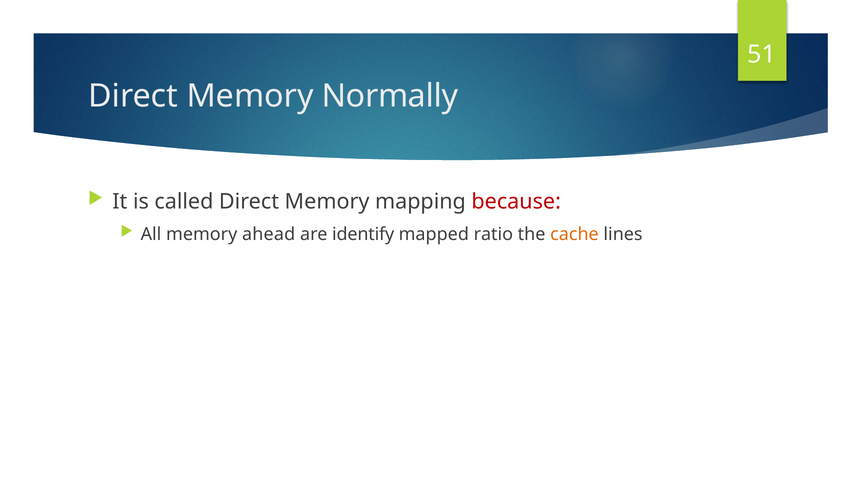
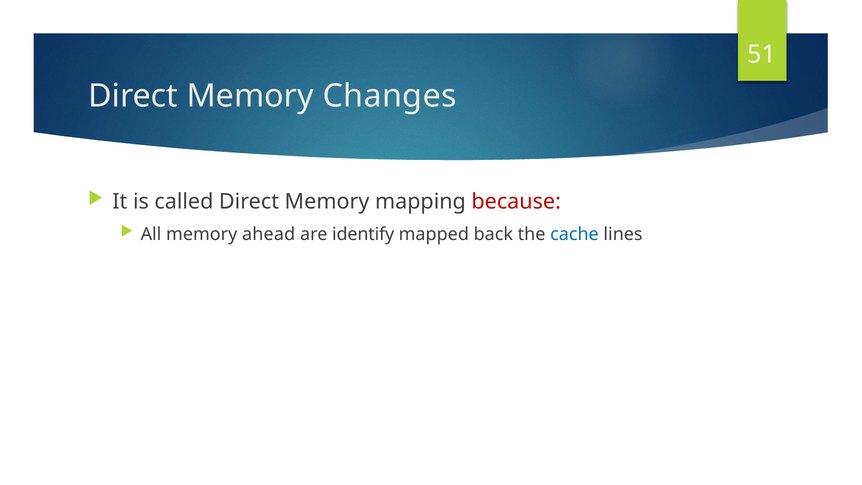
Normally: Normally -> Changes (390, 96)
ratio: ratio -> back (493, 234)
cache colour: orange -> blue (574, 234)
